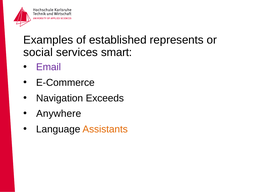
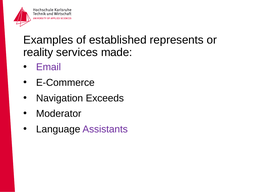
social: social -> reality (38, 52)
smart: smart -> made (117, 52)
Anywhere: Anywhere -> Moderator (59, 114)
Assistants colour: orange -> purple (105, 129)
